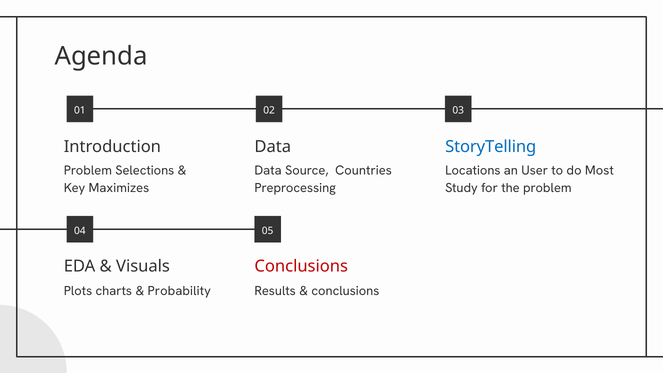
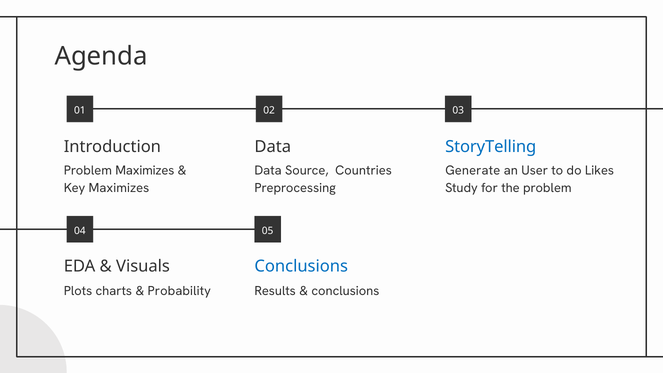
Problem Selections: Selections -> Maximizes (145, 170)
Locations: Locations -> Generate (473, 170)
Most: Most -> Likes (599, 170)
Conclusions colour: red -> blue (301, 266)
